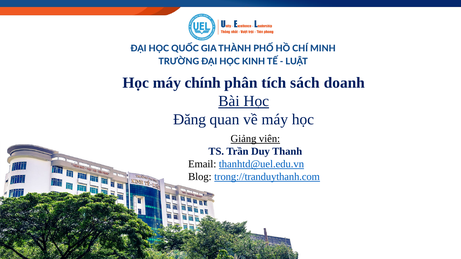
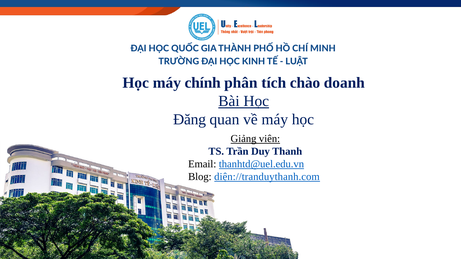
sách: sách -> chào (305, 83)
trong://tranduythanh.com: trong://tranduythanh.com -> diện://tranduythanh.com (267, 177)
